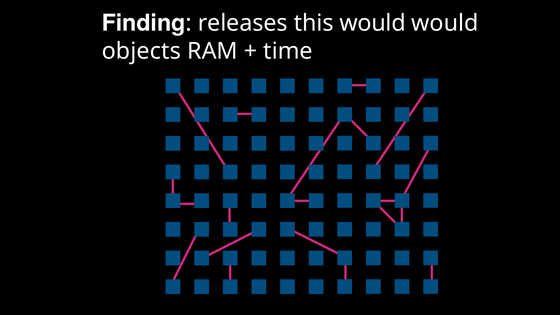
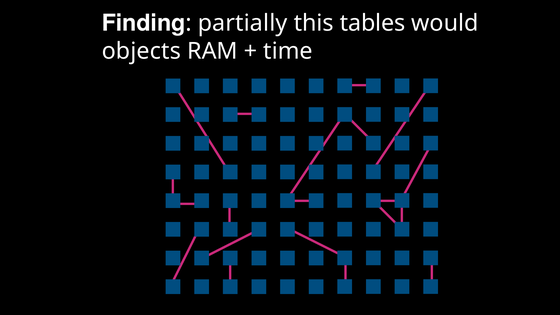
releases: releases -> partially (243, 23)
this would: would -> tables (373, 23)
